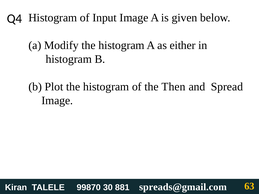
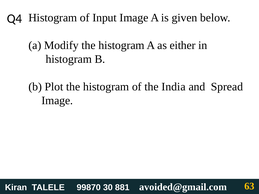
Then: Then -> India (174, 87)
spreads@gmail.com: spreads@gmail.com -> avoided@gmail.com (183, 187)
